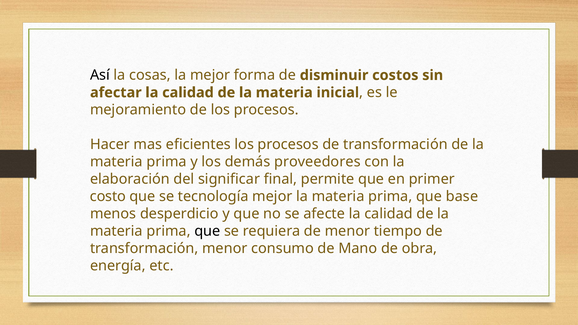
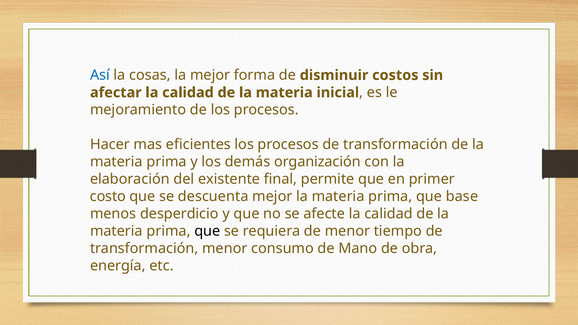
Así colour: black -> blue (100, 75)
proveedores: proveedores -> organización (317, 162)
significar: significar -> existente (229, 179)
tecnología: tecnología -> descuenta (213, 197)
